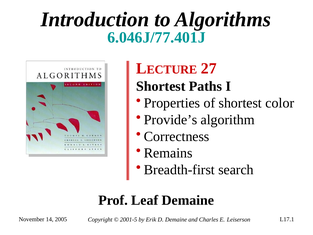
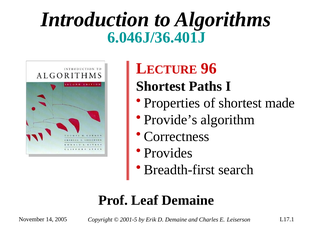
6.046J/77.401J: 6.046J/77.401J -> 6.046J/36.401J (156, 37)
27: 27 -> 96 (209, 68)
color: color -> made (280, 103)
Remains: Remains -> Provides (168, 153)
